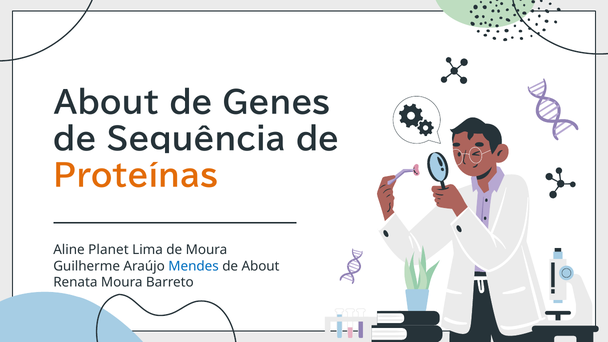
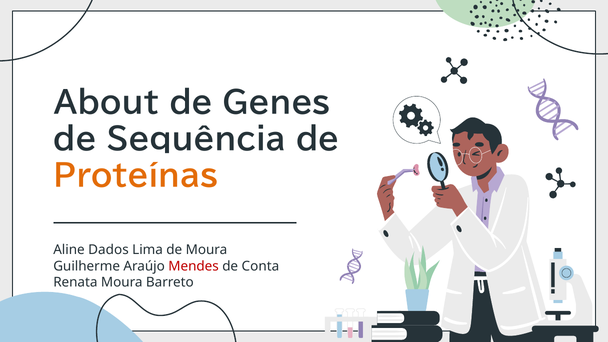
Planet: Planet -> Dados (108, 250)
Mendes colour: blue -> red (194, 266)
de About: About -> Conta (260, 266)
